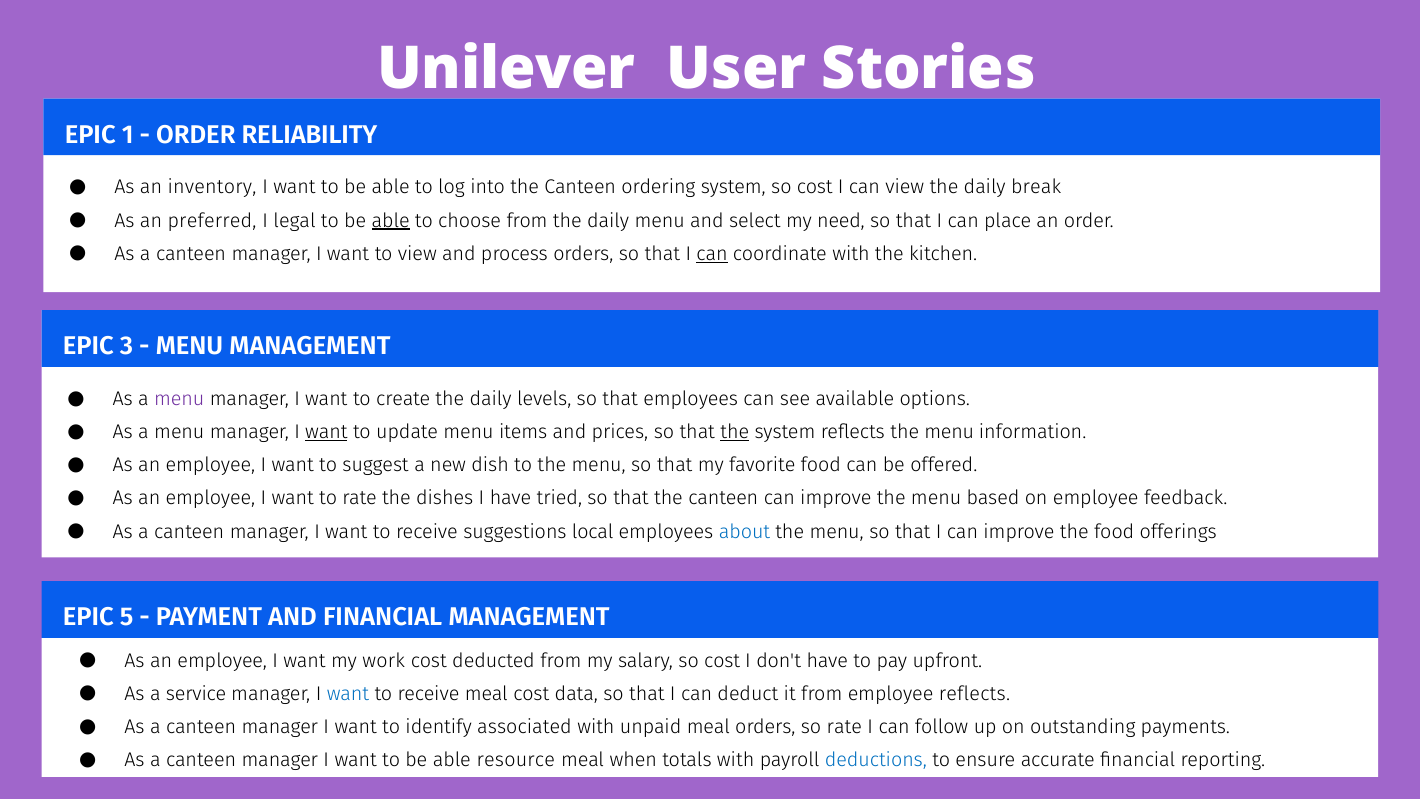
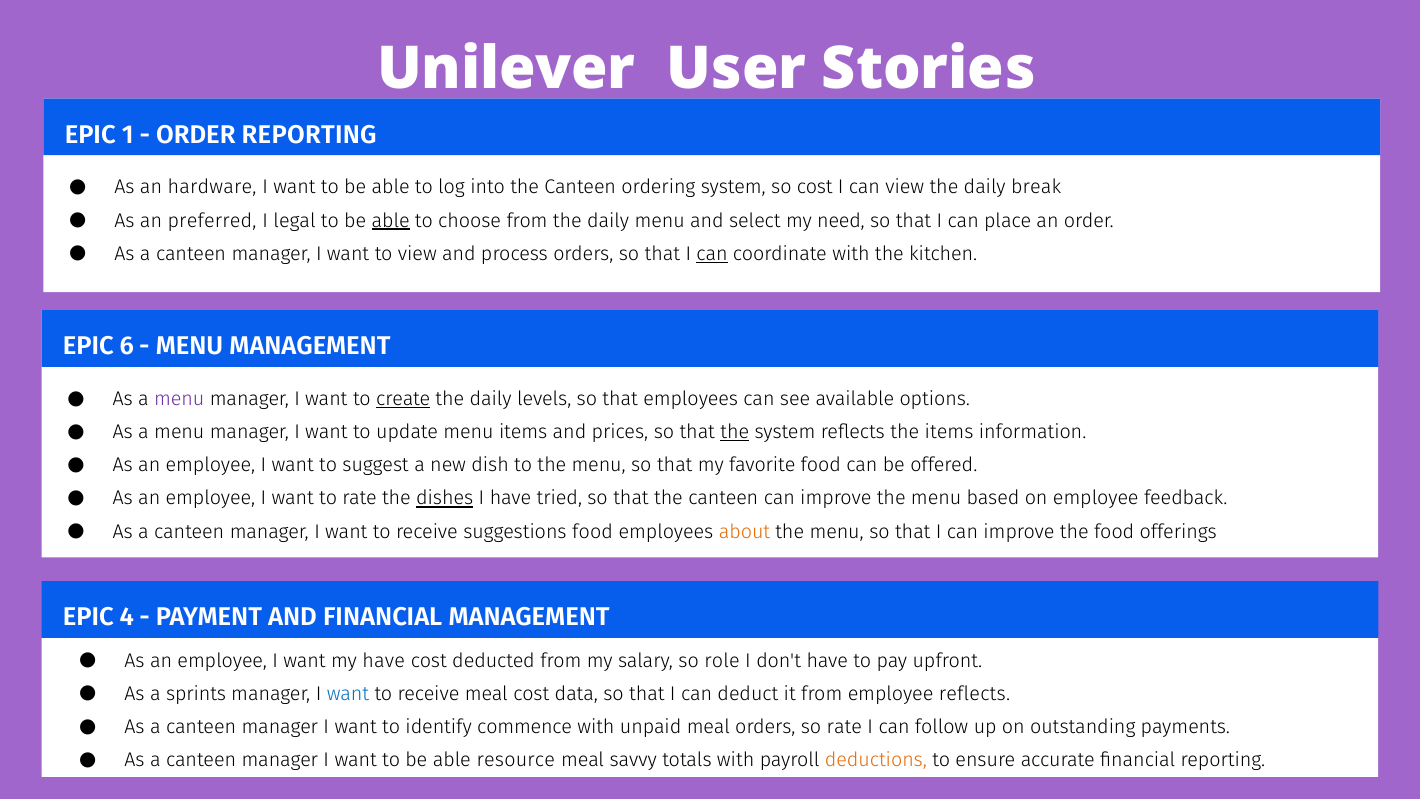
ORDER RELIABILITY: RELIABILITY -> REPORTING (309, 135)
inventory: inventory -> hardware (212, 187)
3: 3 -> 6 (127, 346)
create underline: none -> present (403, 399)
want underline: present -> none (326, 432)
reflects the menu: menu -> items (949, 432)
dishes underline: none -> present (445, 498)
suggestions local: local -> food (593, 531)
about colour: blue -> orange (744, 531)
5: 5 -> 4 (127, 617)
my work: work -> have (384, 660)
salary so cost: cost -> role (722, 660)
service: service -> sprints (196, 694)
associated: associated -> commence (525, 727)
when: when -> savvy (633, 760)
deductions colour: blue -> orange (876, 760)
